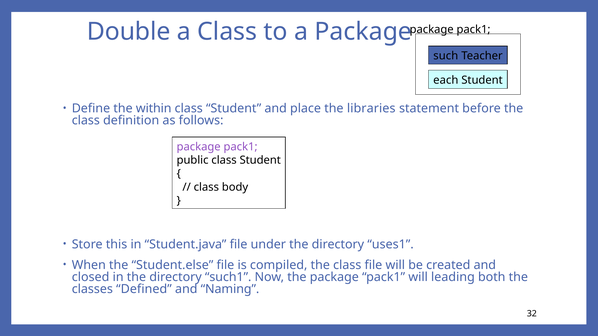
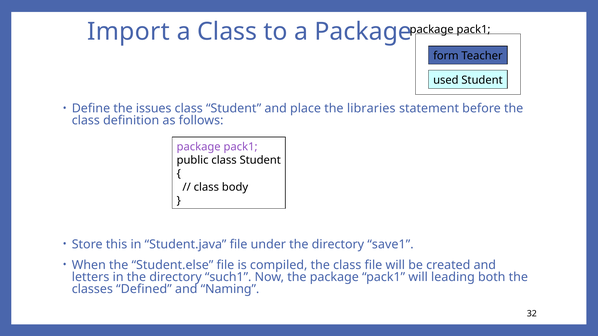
Double: Double -> Import (128, 32)
such: such -> form (446, 56)
each: each -> used (446, 80)
within: within -> issues (154, 109)
uses1: uses1 -> save1 (391, 245)
closed: closed -> letters (91, 277)
